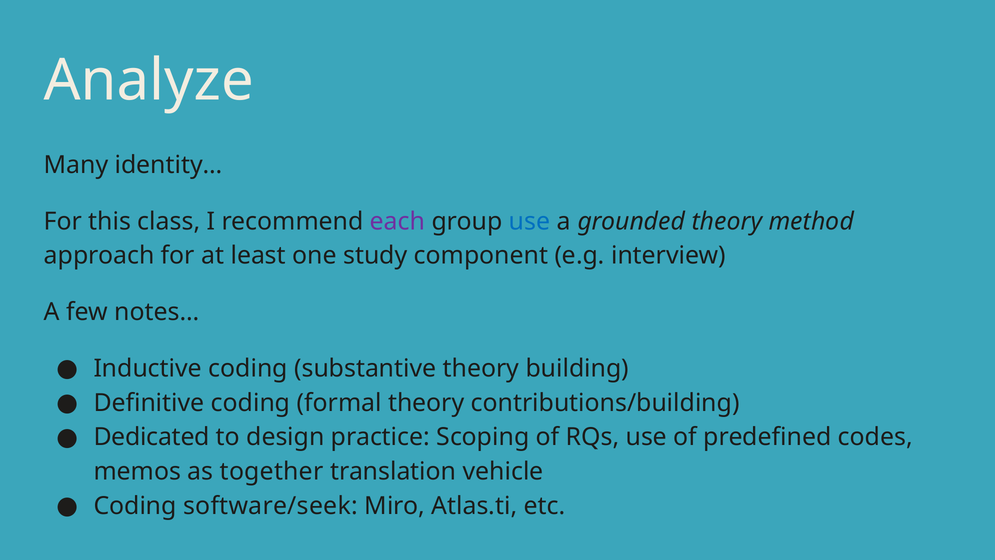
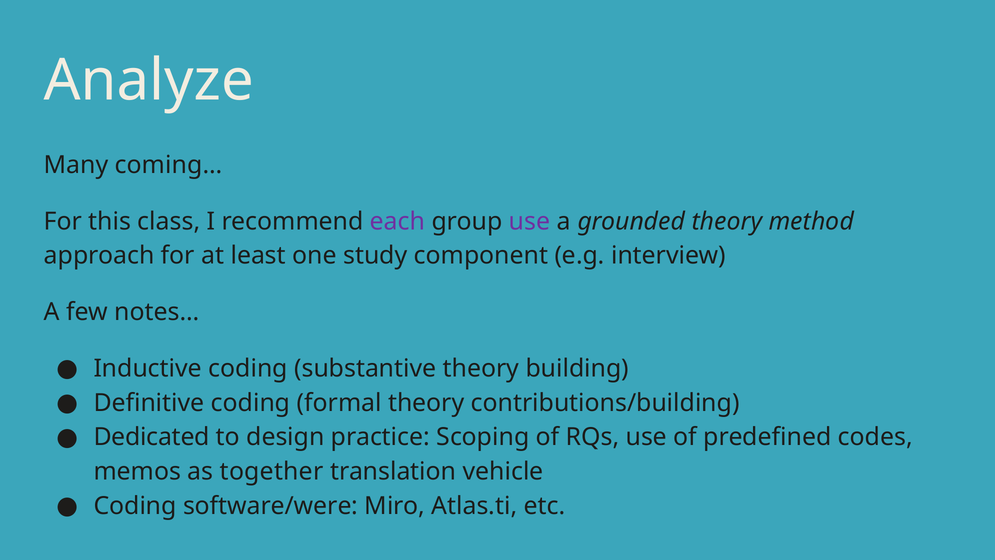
identity…: identity… -> coming… (169, 165)
use colour: blue -> purple (530, 221)
software/seek: software/seek -> software/were (271, 506)
